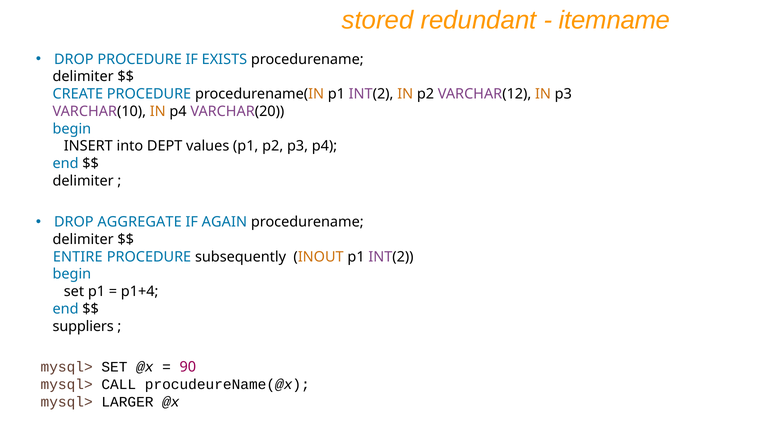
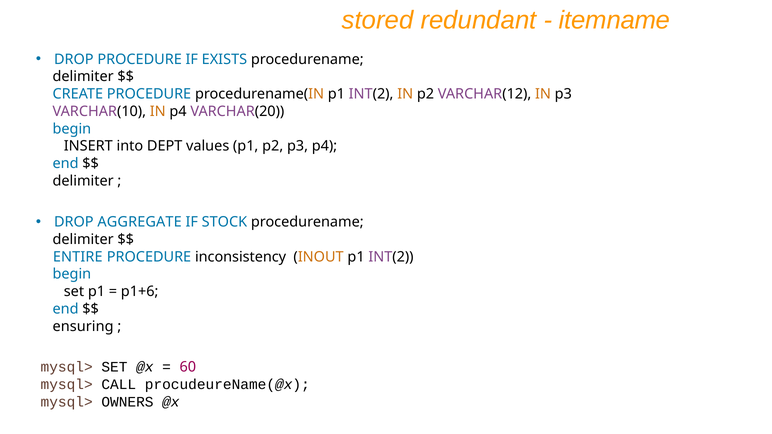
AGAIN: AGAIN -> STOCK (224, 222)
subsequently: subsequently -> inconsistency (241, 257)
p1+4: p1+4 -> p1+6 (140, 292)
suppliers: suppliers -> ensuring (83, 326)
90: 90 -> 60 (188, 367)
LARGER: LARGER -> OWNERS (127, 402)
